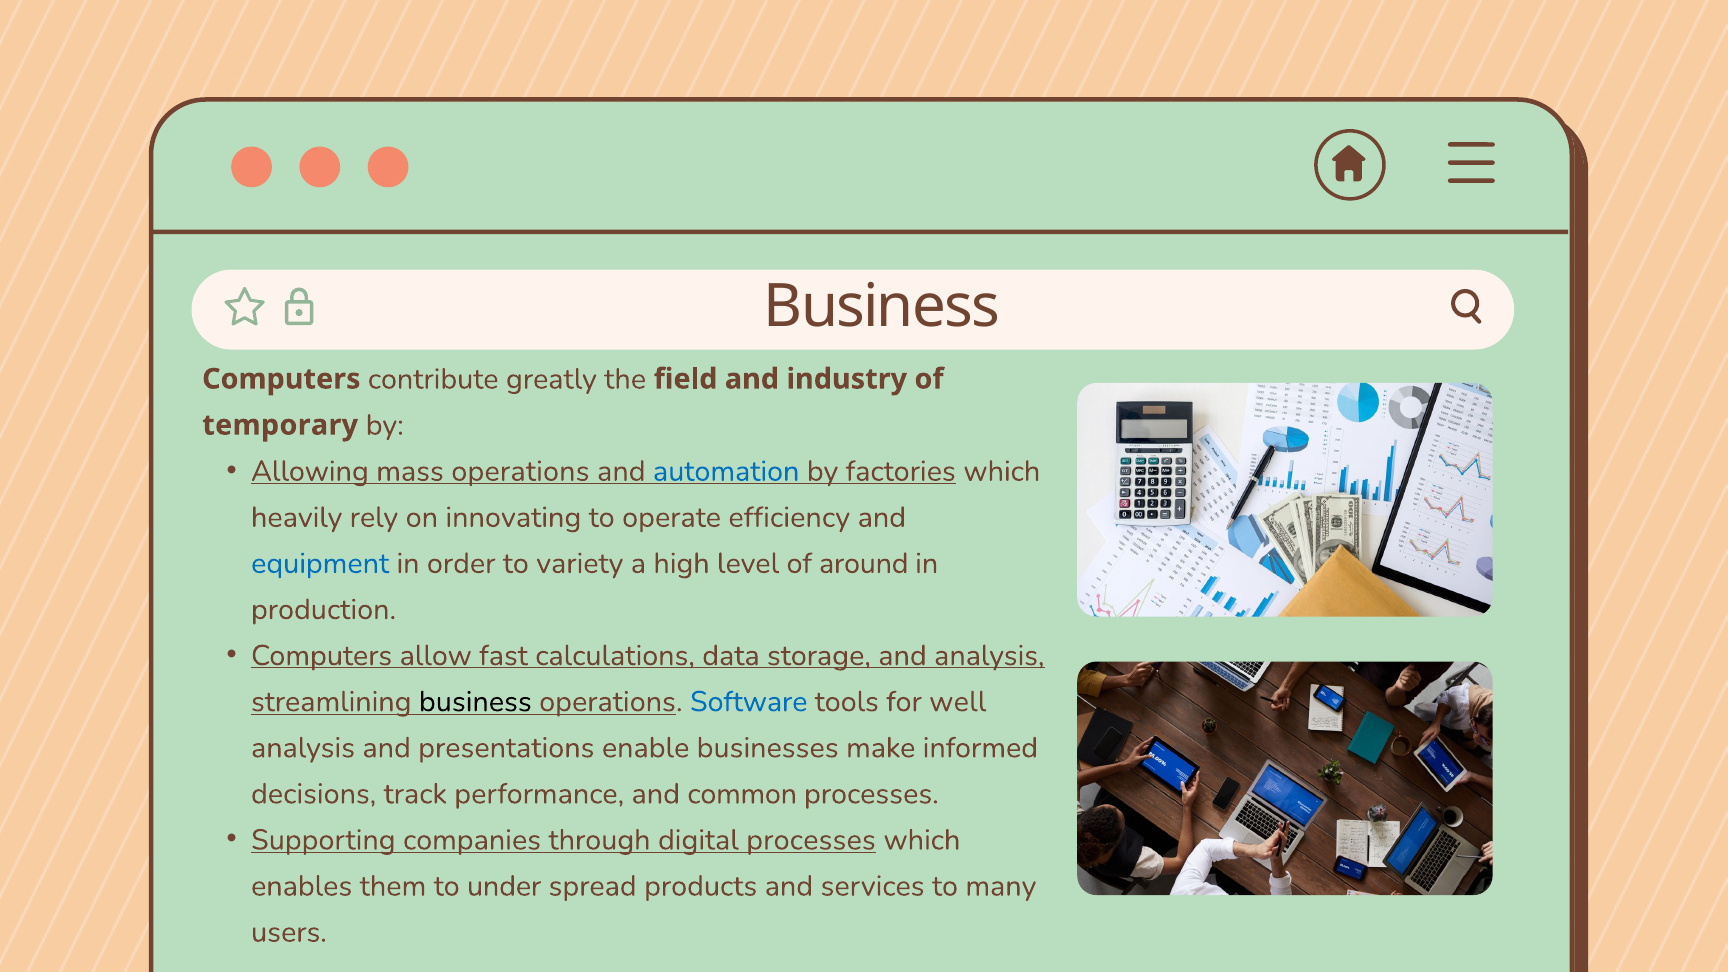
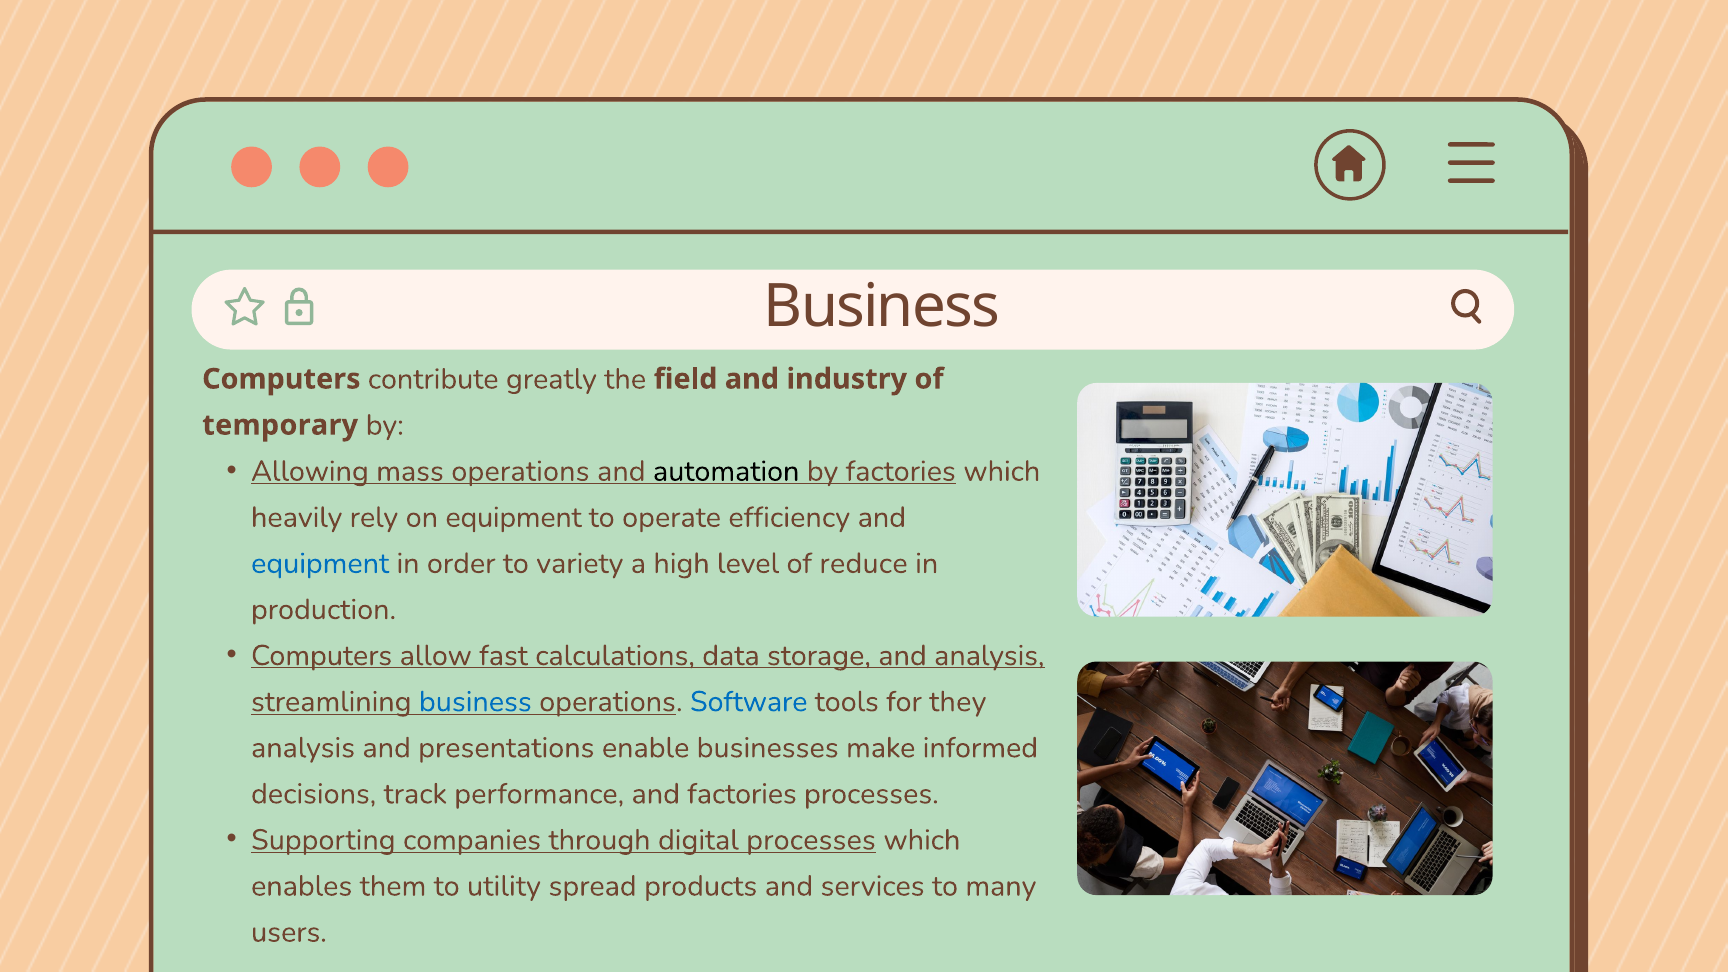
automation colour: blue -> black (726, 471)
on innovating: innovating -> equipment (514, 517)
around: around -> reduce (864, 563)
business colour: black -> blue (475, 702)
well: well -> they (958, 702)
and common: common -> factories (742, 794)
under: under -> utility (504, 886)
